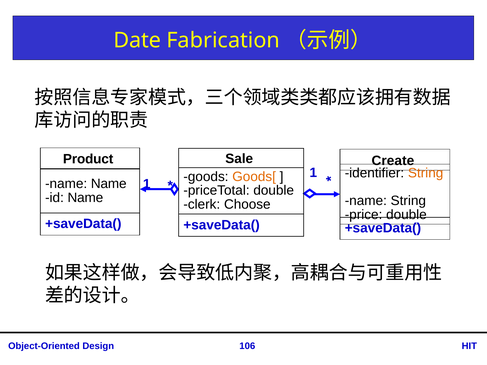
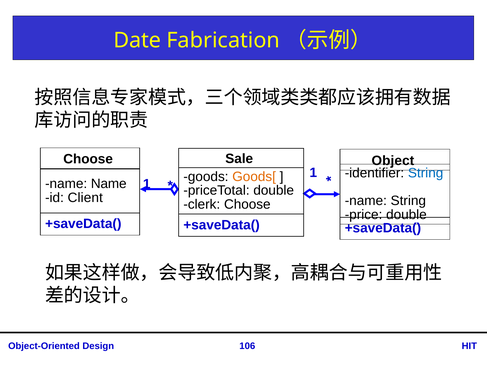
Product: Product -> Choose (88, 159)
Create: Create -> Object (393, 161)
String colour: orange -> blue (426, 173)
id Name: Name -> Client (85, 198)
